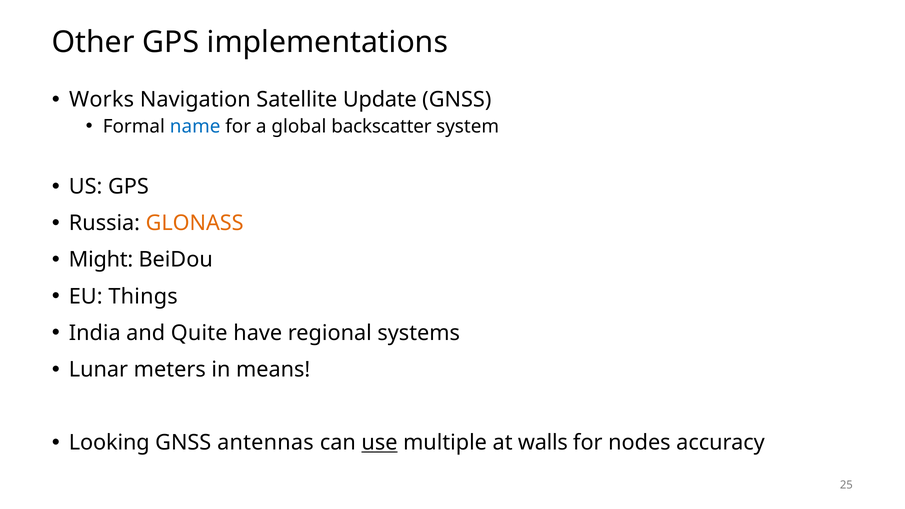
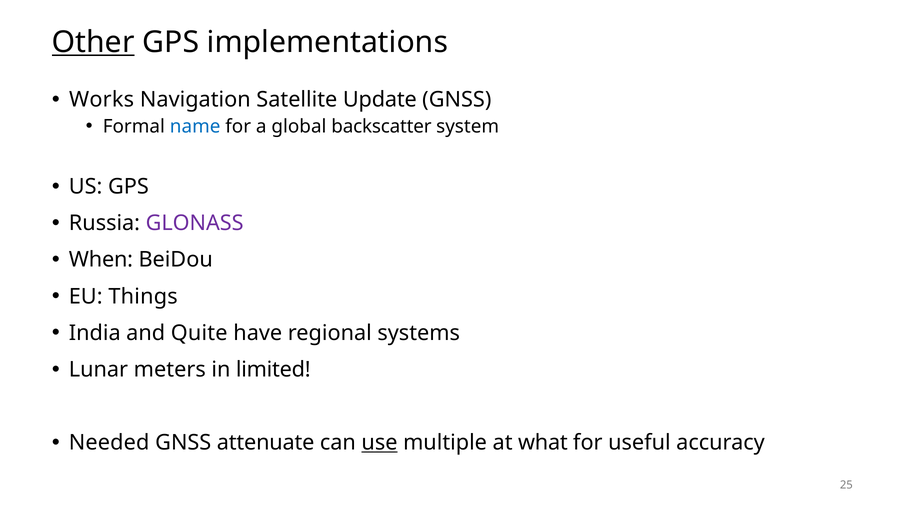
Other underline: none -> present (93, 42)
GLONASS colour: orange -> purple (195, 223)
Might: Might -> When (101, 260)
means: means -> limited (273, 370)
Looking: Looking -> Needed (109, 443)
antennas: antennas -> attenuate (266, 443)
walls: walls -> what (543, 443)
nodes: nodes -> useful (639, 443)
